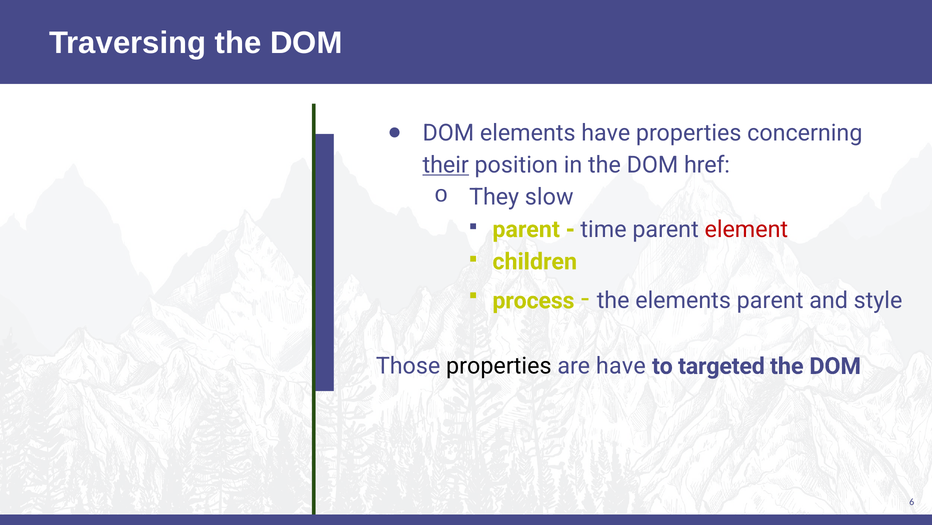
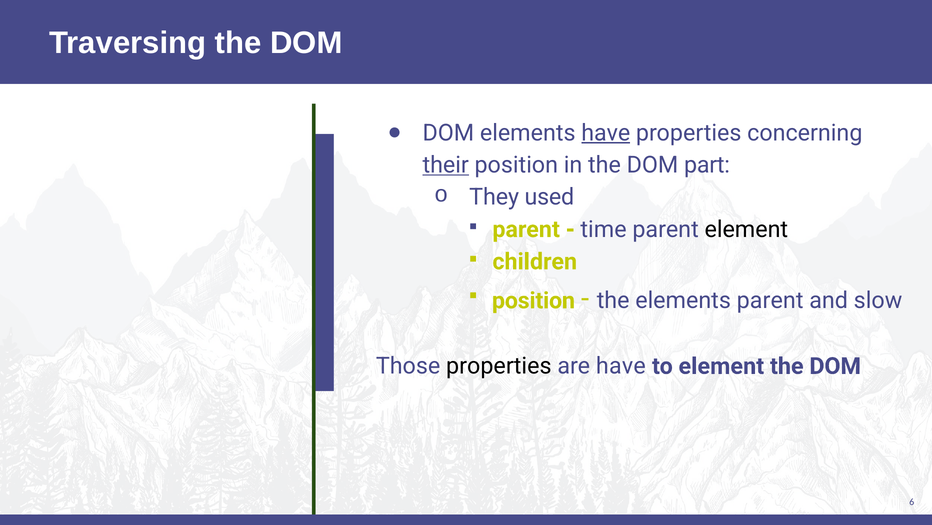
have underline: none -> present (606, 133)
href: href -> part (707, 165)
slow: slow -> used (549, 197)
element colour: red -> black (746, 229)
process: process -> position (533, 300)
style: style -> slow (878, 300)
to targeted: targeted -> element (721, 366)
